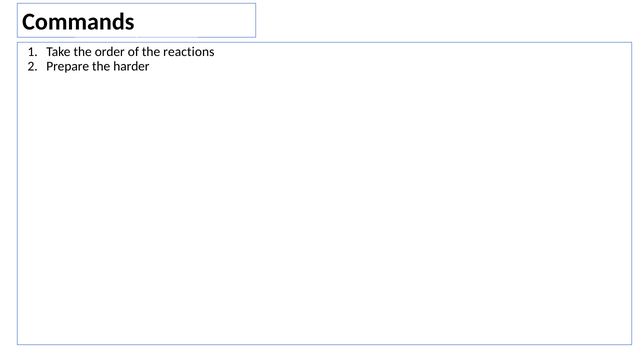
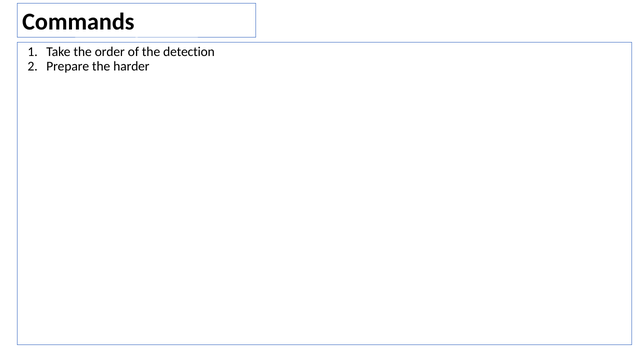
reactions: reactions -> detection (189, 52)
